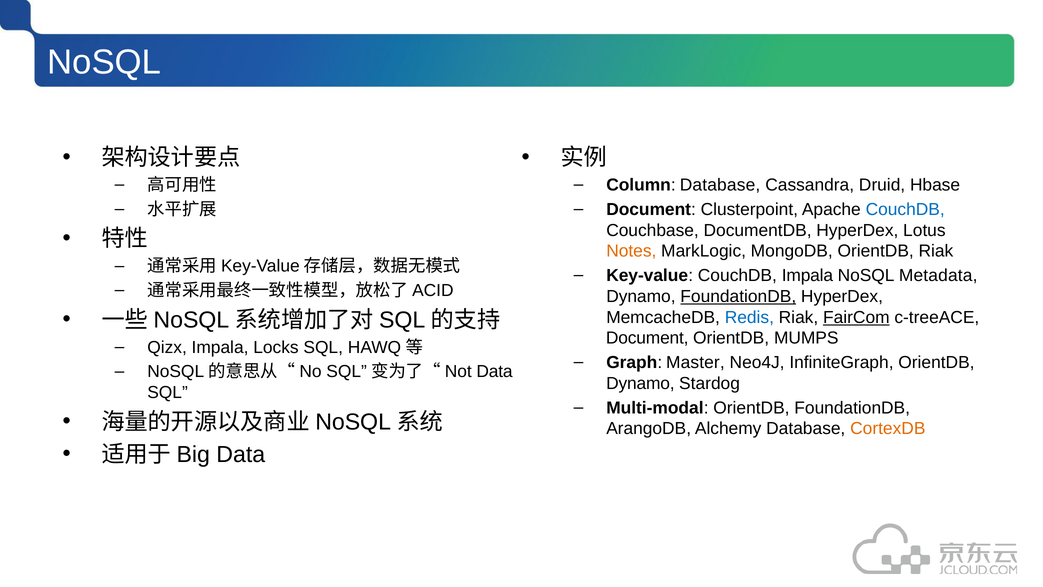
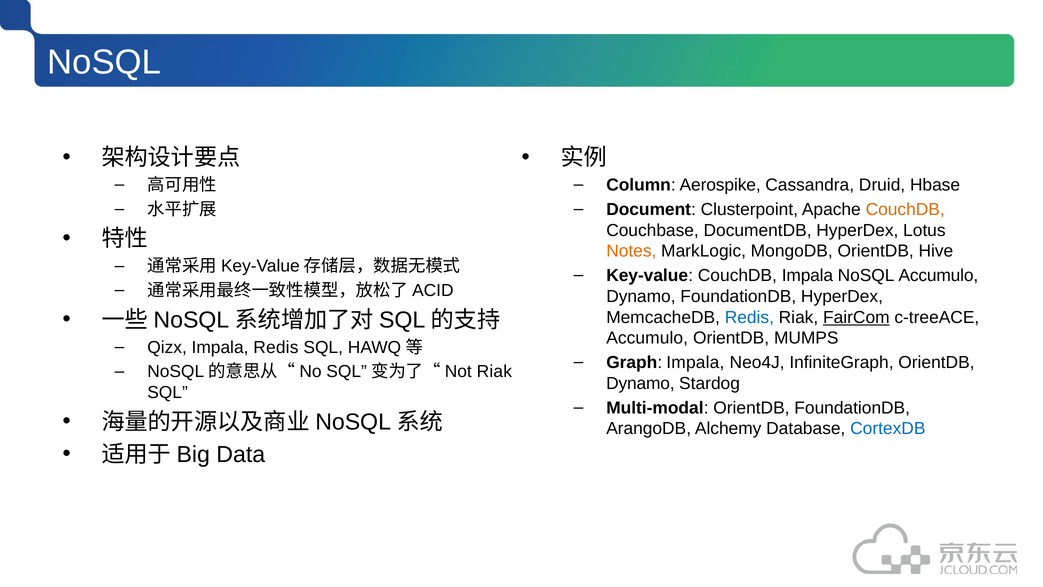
Column Database: Database -> Aerospike (720, 185)
CouchDB colour: blue -> orange (905, 209)
OrientDB Riak: Riak -> Hive (936, 251)
NoSQL Metadata: Metadata -> Accumulo (938, 275)
FoundationDB underline: present -> none (738, 296)
Document: Document -> Accumulo (647, 338)
Impala Locks: Locks -> Redis (276, 347)
Graph Master: Master -> Impala (695, 362)
Data: Data -> Riak (494, 372)
CortexDB colour: orange -> blue (888, 428)
